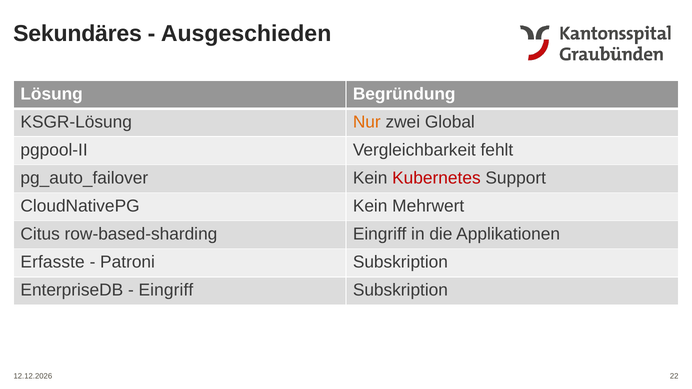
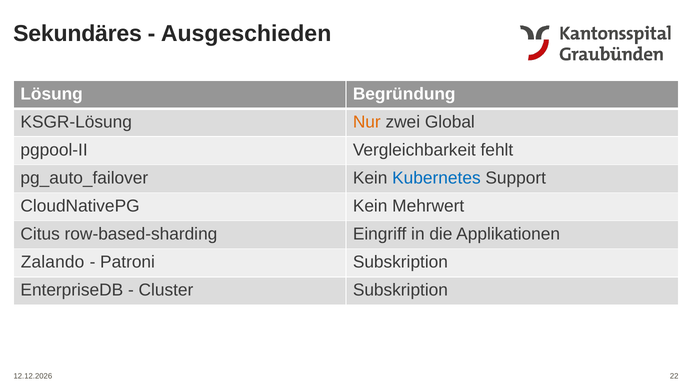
Kubernetes colour: red -> blue (436, 178)
Erfasste: Erfasste -> Zalando (53, 262)
Eingriff: Eingriff -> Cluster (166, 290)
